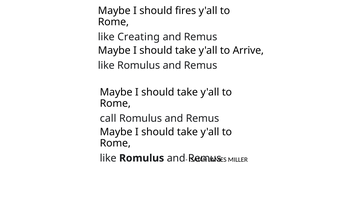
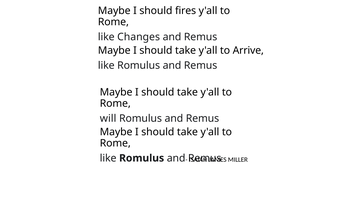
Creating: Creating -> Changes (139, 37)
call: call -> will (108, 118)
